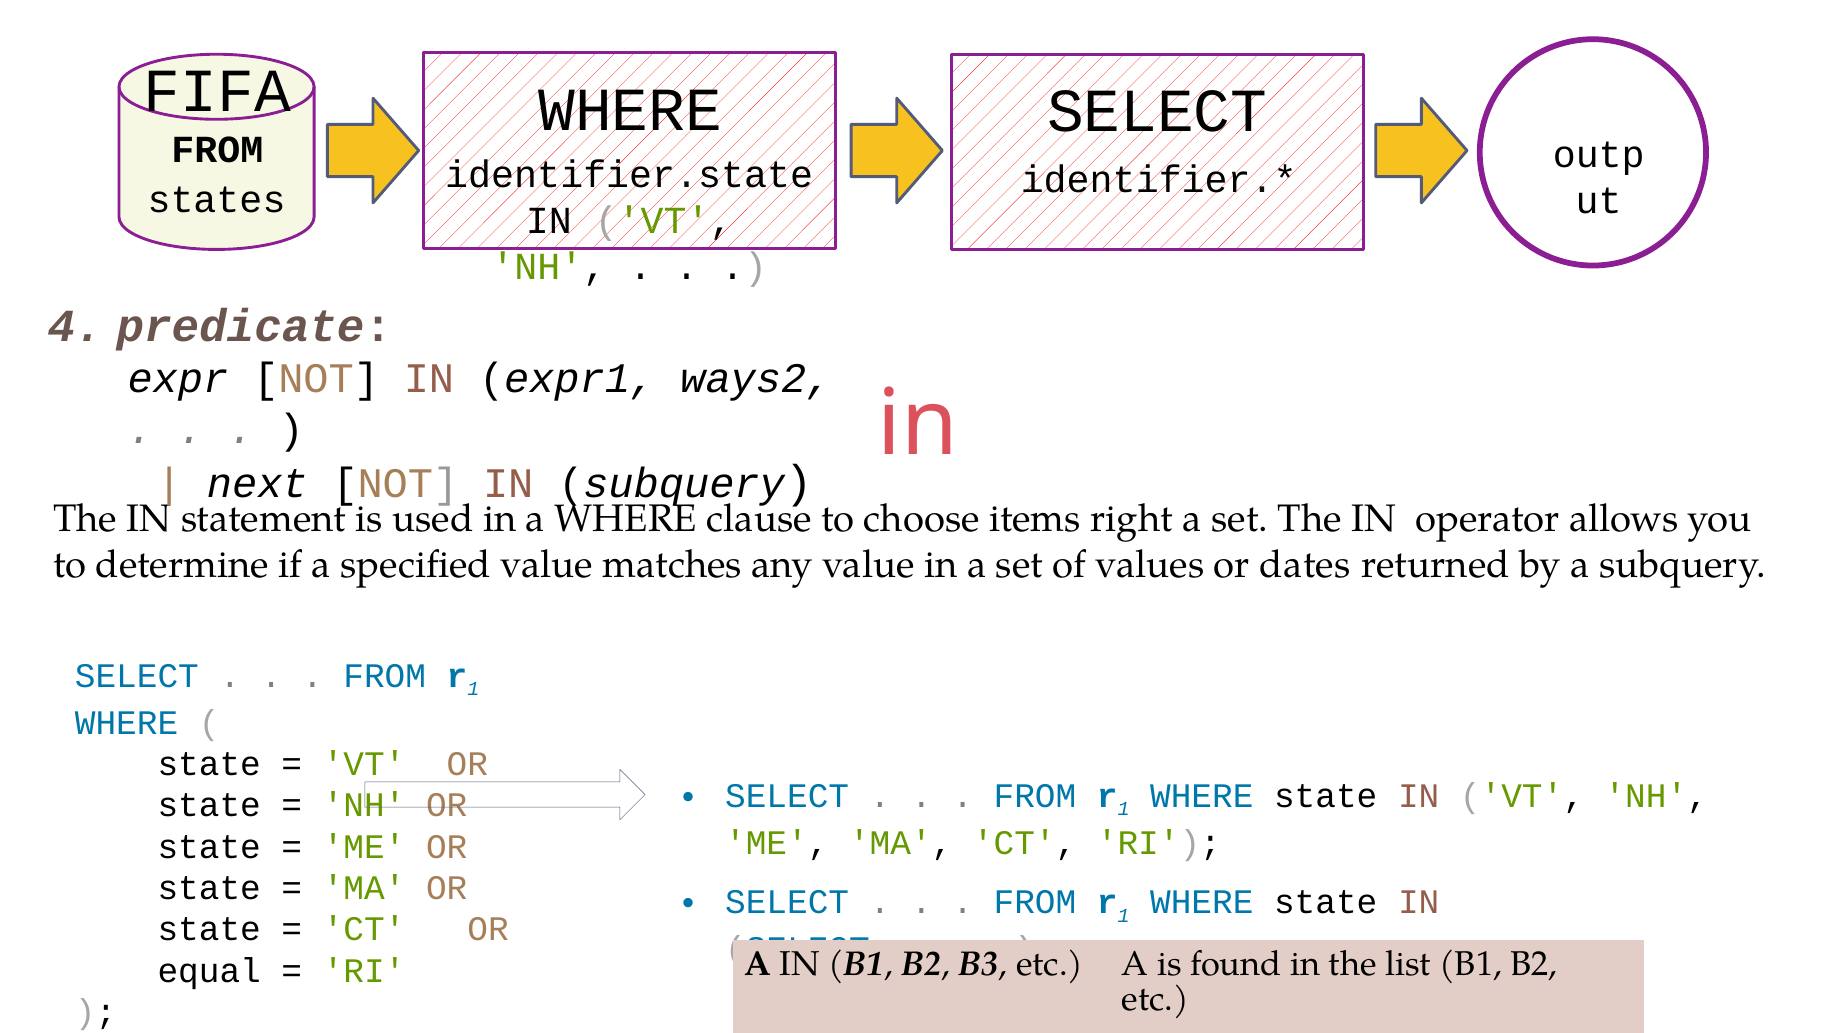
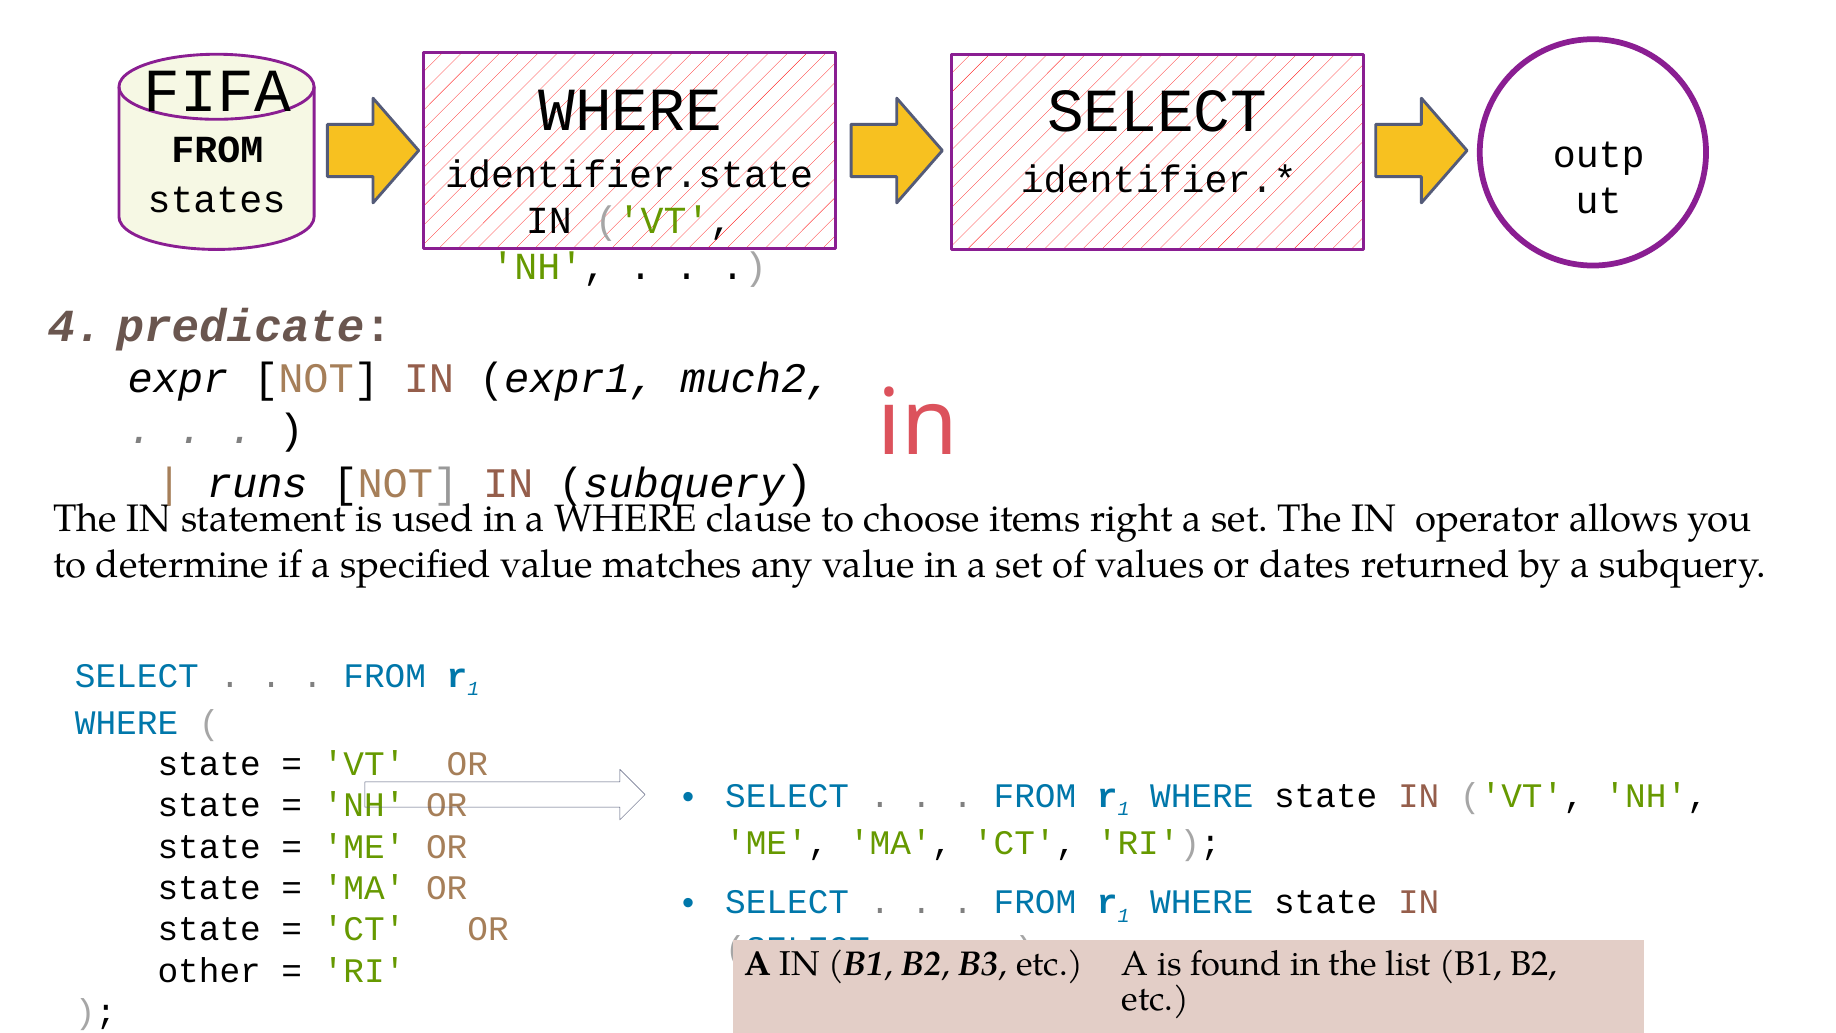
ways2: ways2 -> much2 (756, 379)
next: next -> runs (257, 483)
equal: equal -> other (209, 970)
